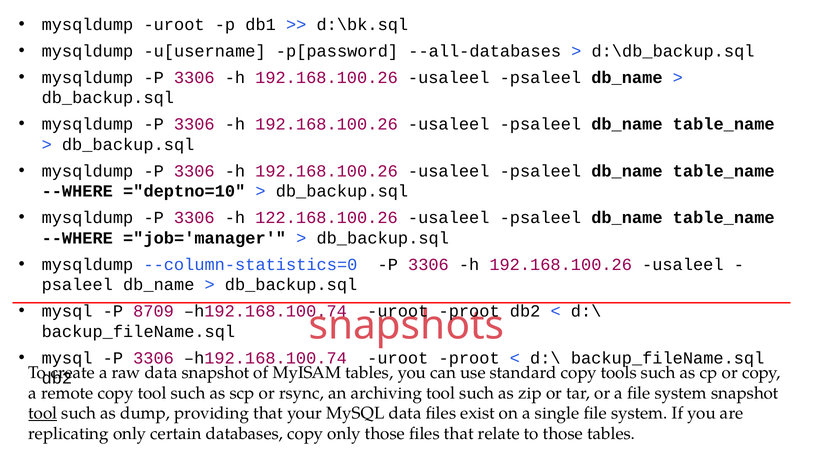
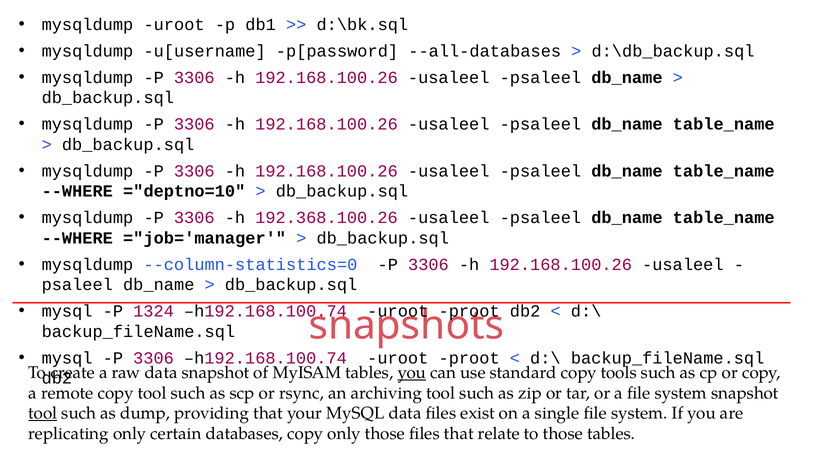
122.168.100.26: 122.168.100.26 -> 192.368.100.26 (327, 218)
8709: 8709 -> 1324 (154, 311)
you underline: none -> present (412, 373)
